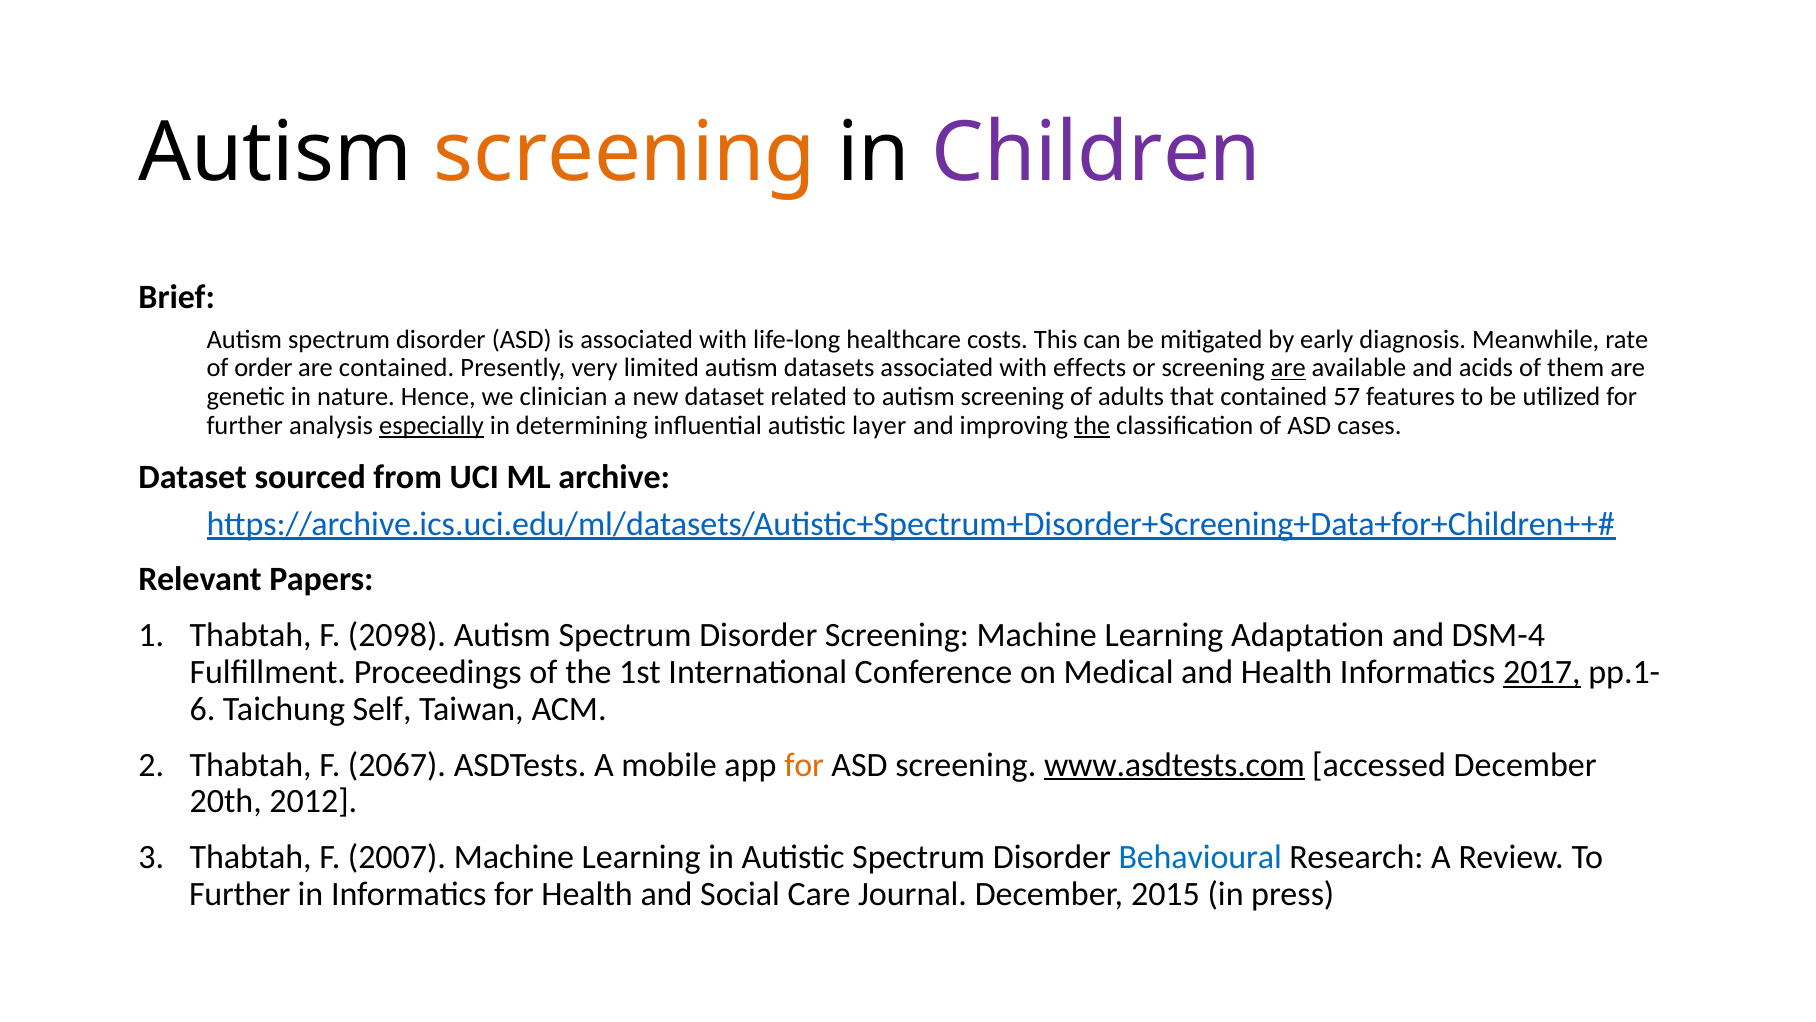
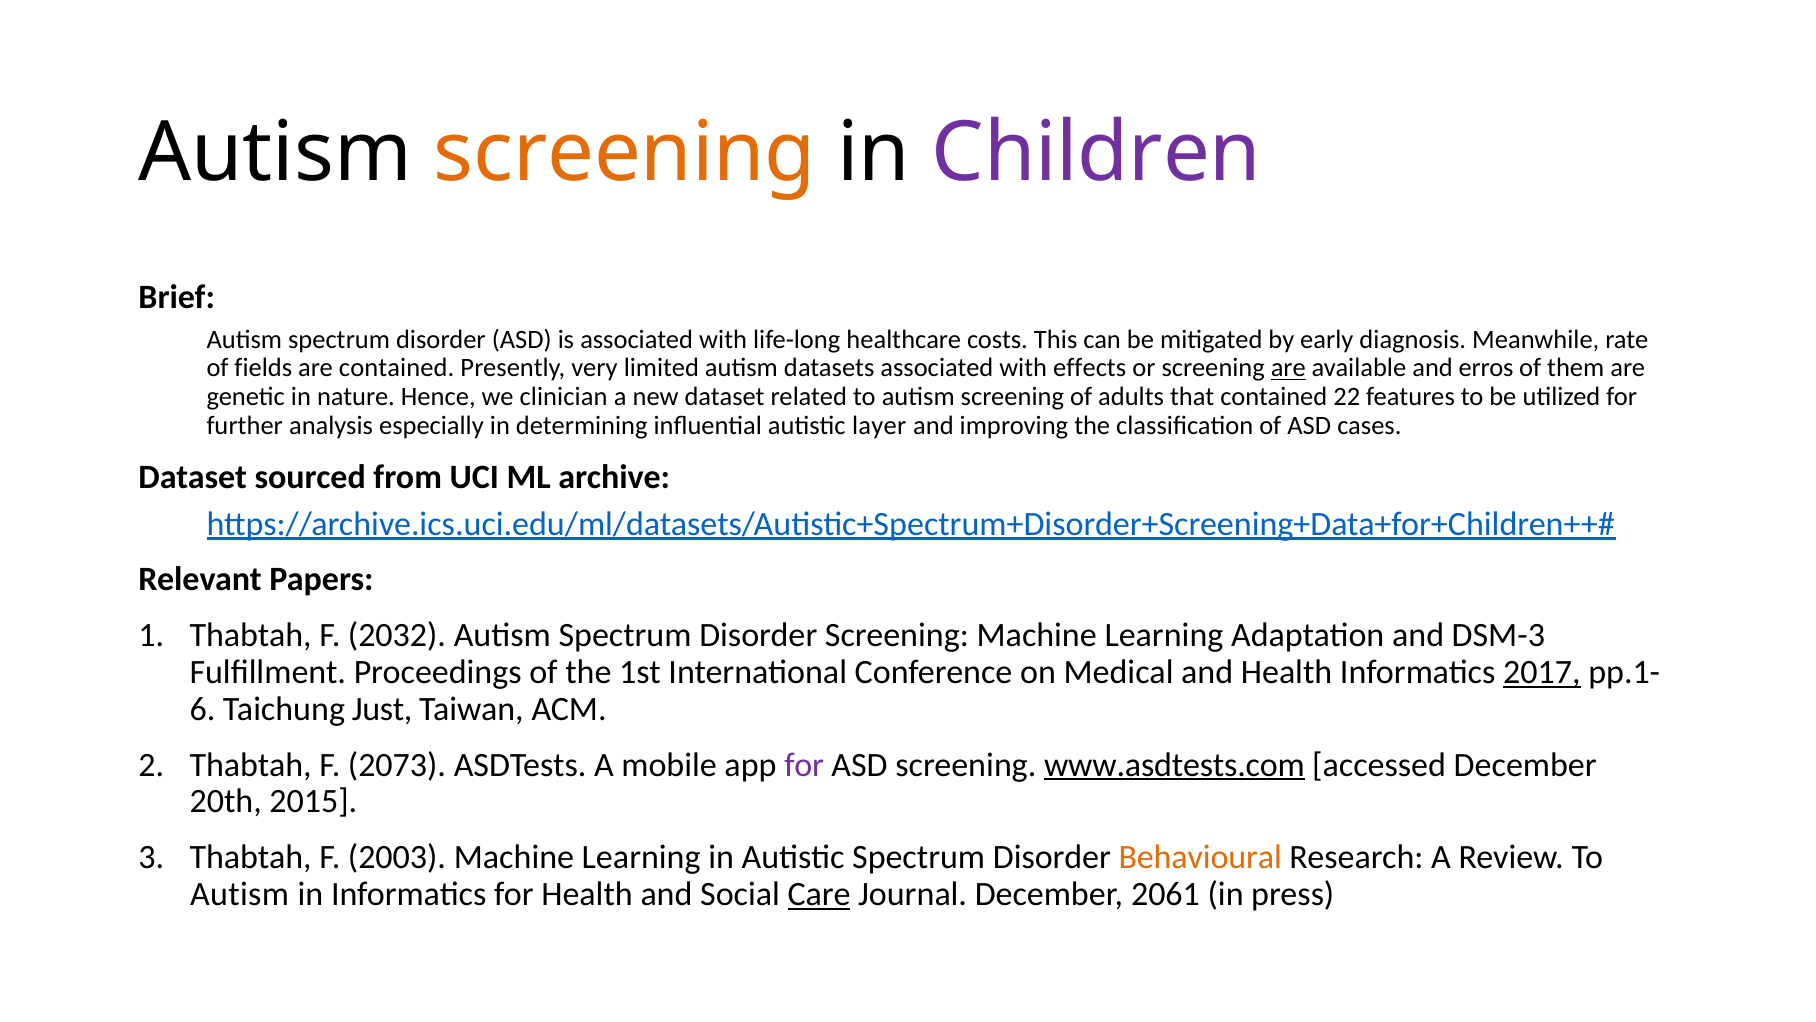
order: order -> fields (263, 368)
acids: acids -> erros (1486, 368)
57: 57 -> 22 (1347, 397)
especially underline: present -> none (431, 425)
the underline: present -> none (1092, 425)
2098: 2098 -> 2032 (397, 635)
DSM-4: DSM-4 -> DSM-3 (1498, 635)
Self: Self -> Just (382, 709)
2067: 2067 -> 2073 (397, 764)
for colour: orange -> purple (804, 764)
2012: 2012 -> 2015 (313, 801)
2007: 2007 -> 2003 (397, 857)
Behavioural colour: blue -> orange (1200, 857)
Further: Further -> Autism (240, 894)
Care underline: none -> present (819, 894)
2015: 2015 -> 2061 (1165, 894)
